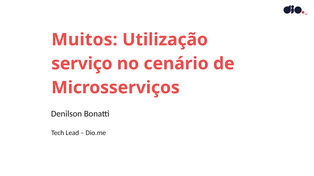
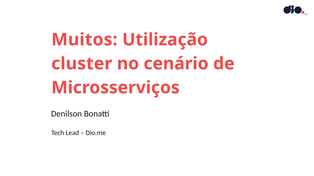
serviço: serviço -> cluster (82, 64)
